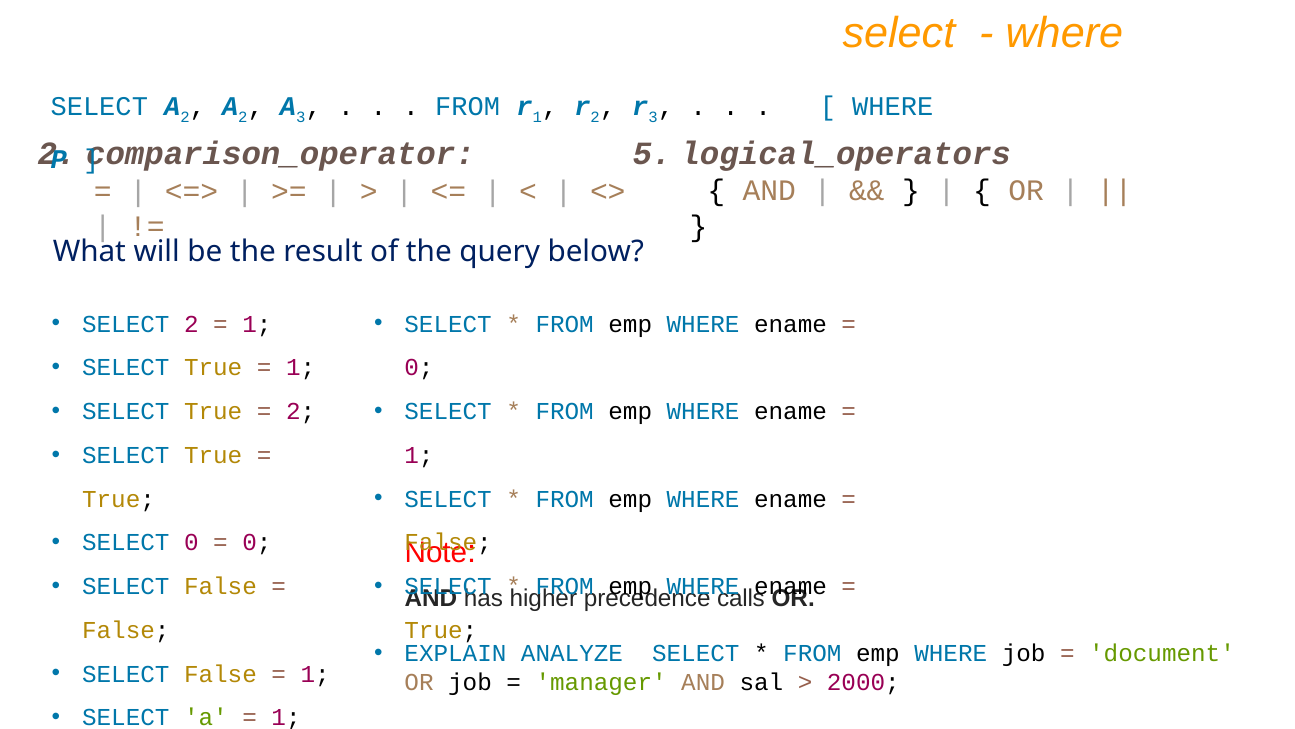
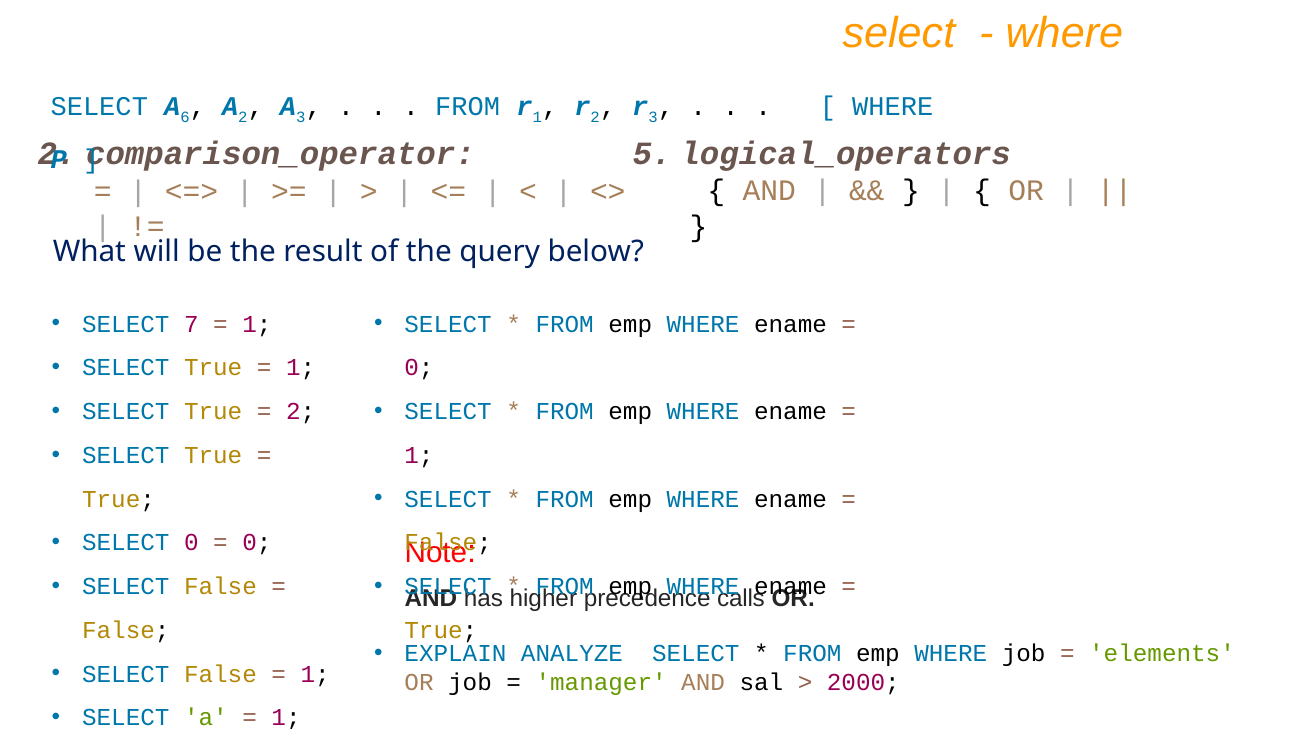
SELECT A 2: 2 -> 6 (185, 117)
SELECT 2: 2 -> 7 (191, 324)
document: document -> elements (1162, 653)
